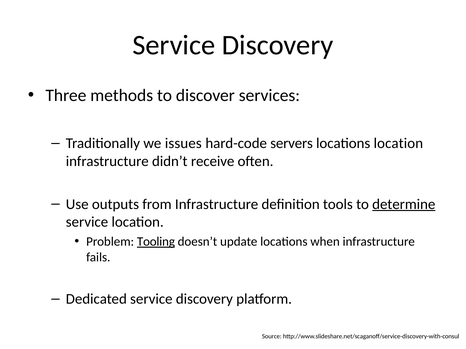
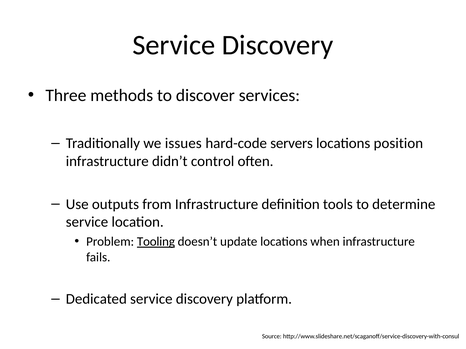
locations location: location -> position (398, 144)
receive: receive -> control (213, 161)
determine underline: present -> none (404, 204)
